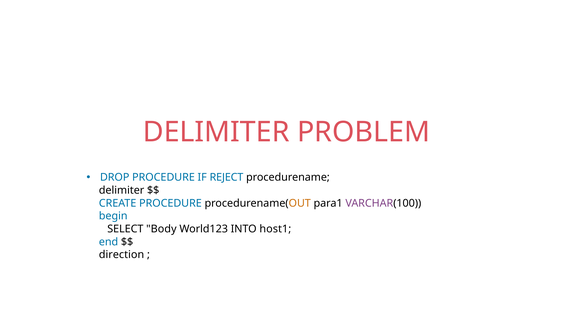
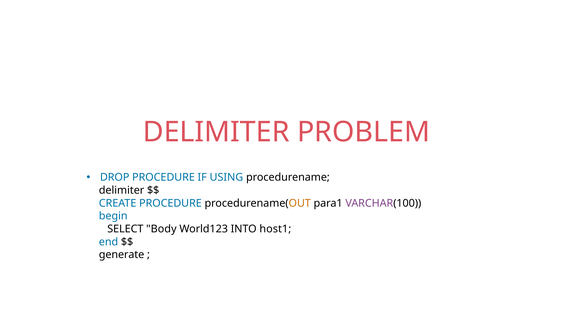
REJECT: REJECT -> USING (226, 178)
direction: direction -> generate (122, 255)
